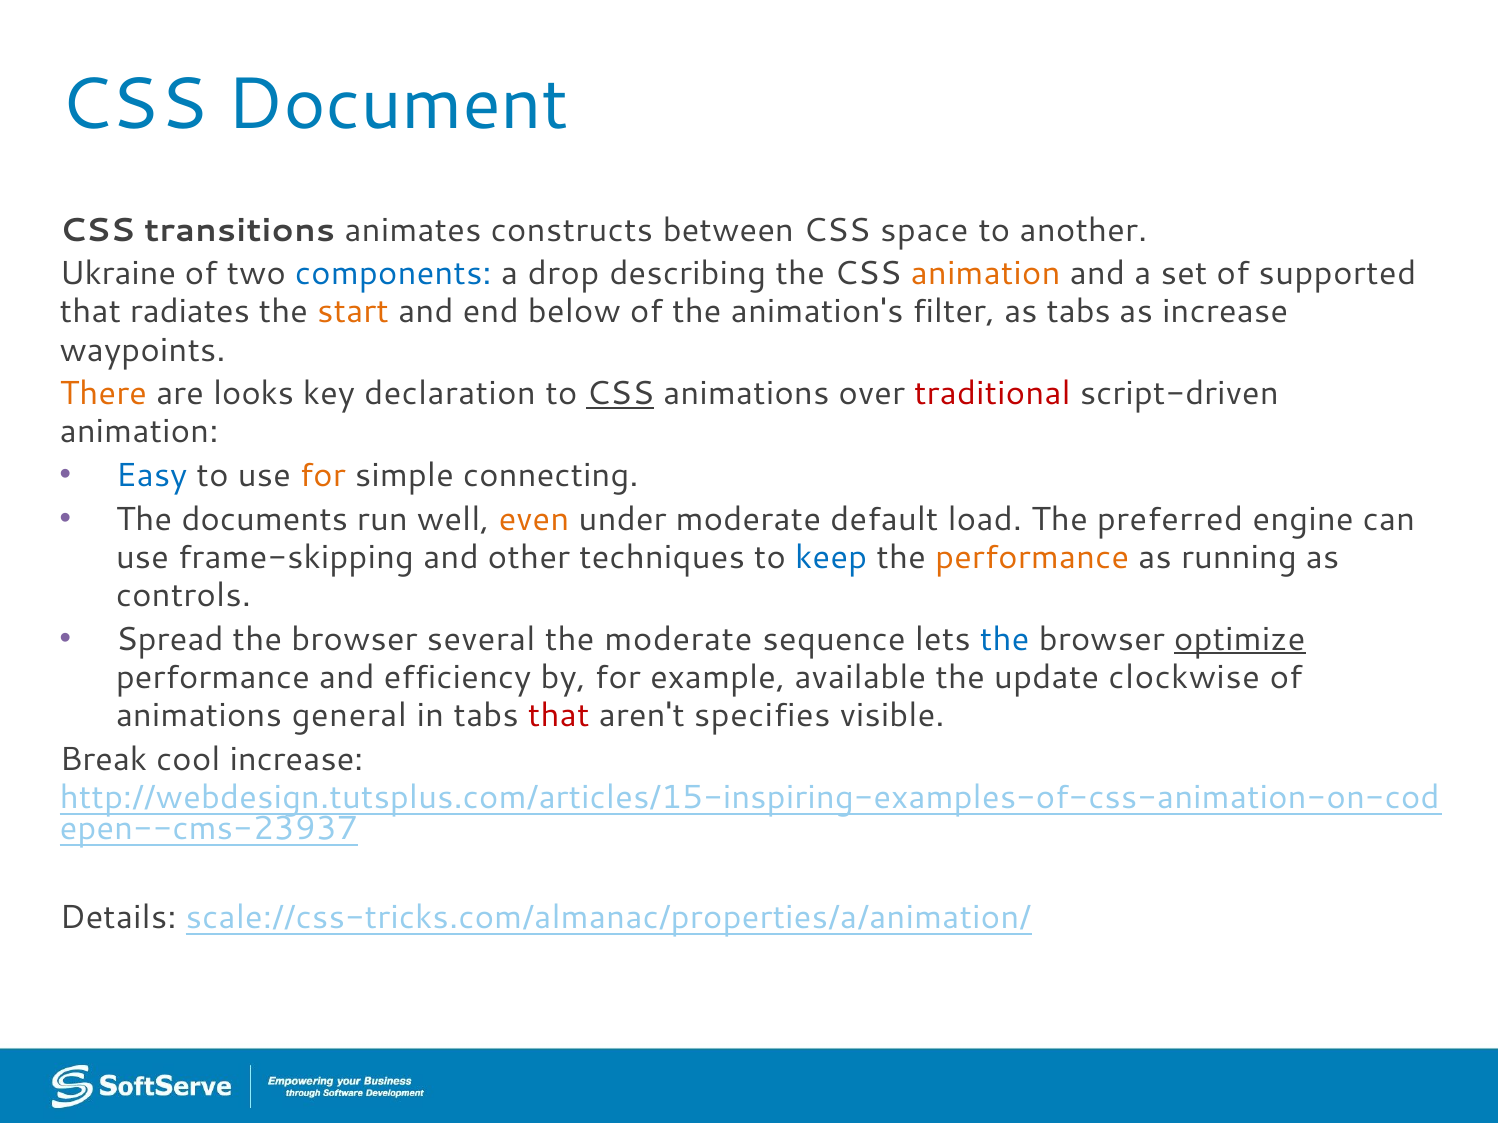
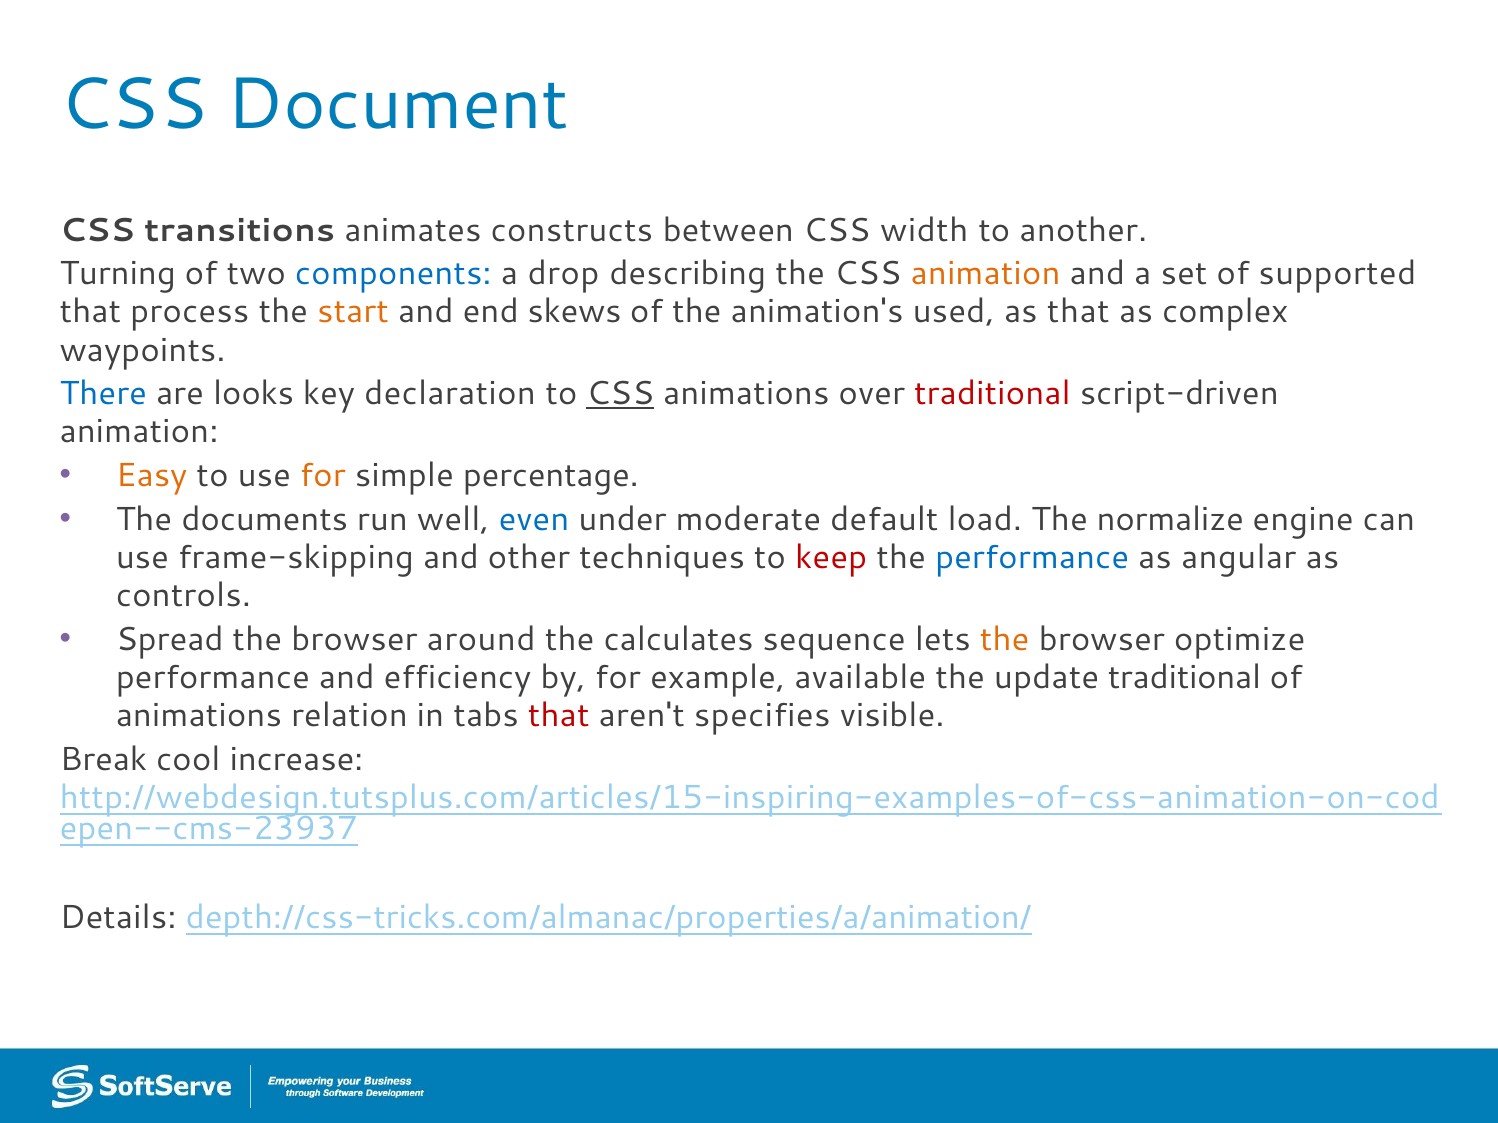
space: space -> width (924, 230)
Ukraine: Ukraine -> Turning (118, 274)
radiates: radiates -> process (190, 312)
below: below -> skews (575, 312)
filter: filter -> used (954, 312)
as tabs: tabs -> that (1078, 312)
as increase: increase -> complex (1225, 312)
There colour: orange -> blue (103, 394)
Easy colour: blue -> orange (152, 476)
connecting: connecting -> percentage (551, 476)
even colour: orange -> blue (534, 519)
preferred: preferred -> normalize (1170, 519)
keep colour: blue -> red (831, 558)
performance colour: orange -> blue (1032, 558)
running: running -> angular (1239, 558)
several: several -> around (481, 639)
the moderate: moderate -> calculates (679, 639)
the colour: blue -> orange (1005, 639)
optimize underline: present -> none (1240, 639)
update clockwise: clockwise -> traditional (1185, 678)
general: general -> relation (349, 716)
scale://css-tricks.com/almanac/properties/a/animation/: scale://css-tricks.com/almanac/properties/a/animation/ -> depth://css-tricks.com/almanac/properties/a/animation/ (609, 918)
